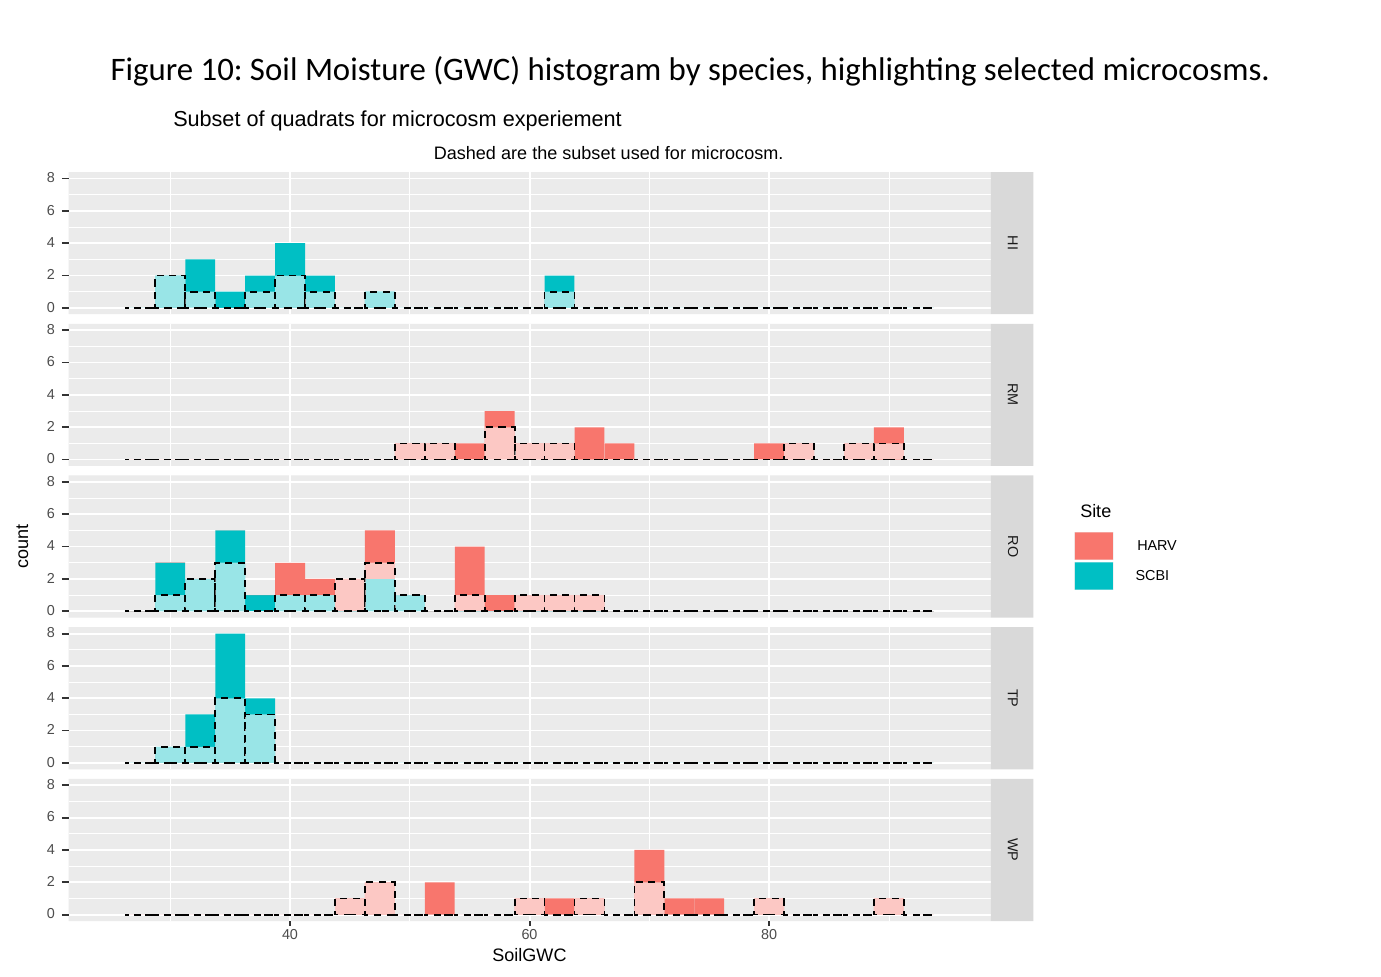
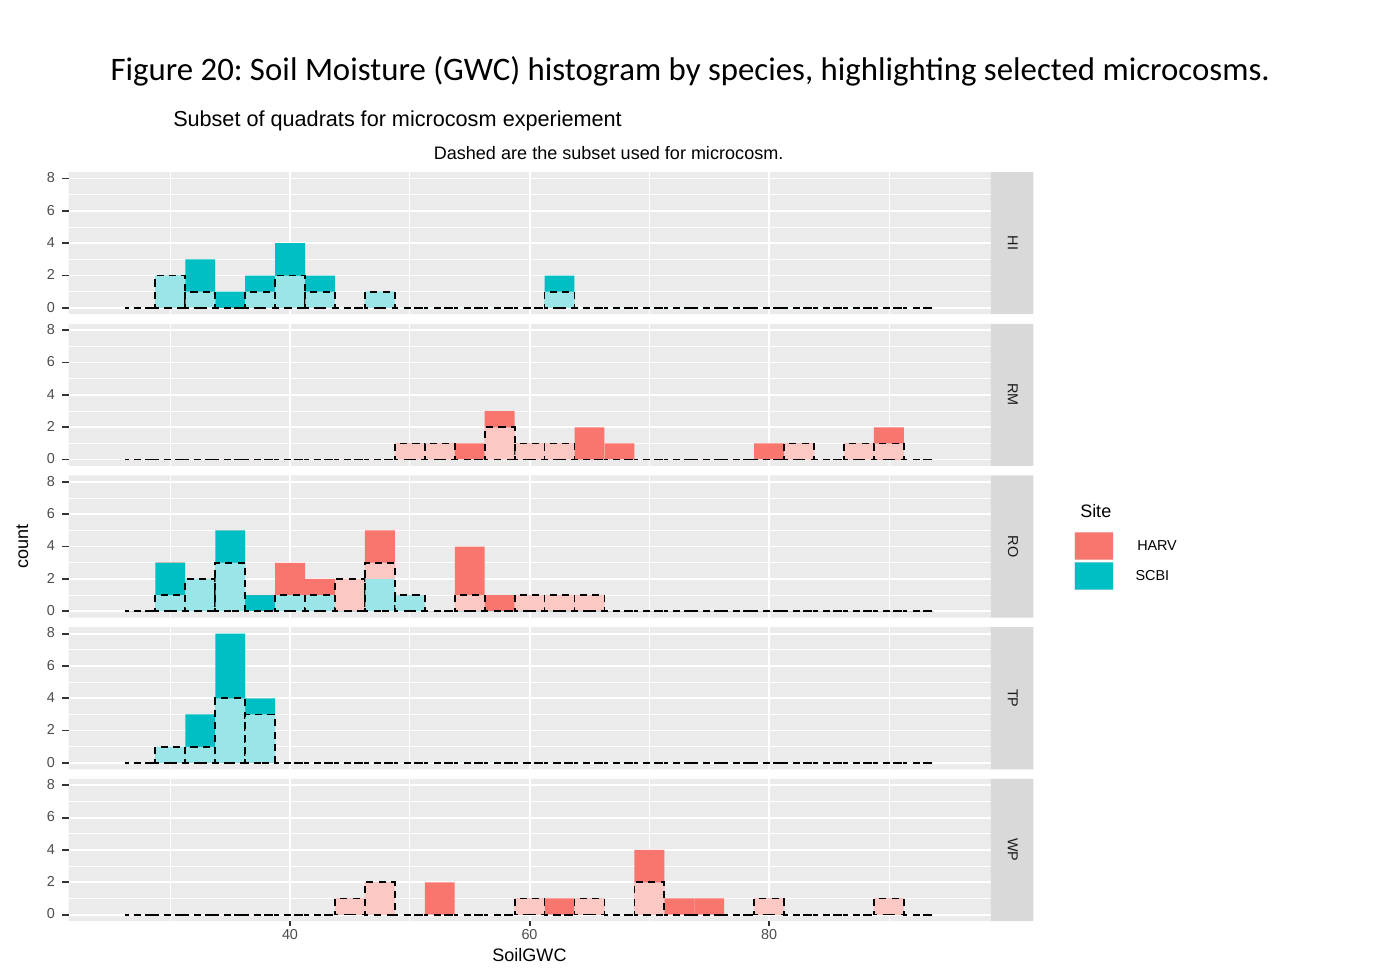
10: 10 -> 20 (222, 69)
